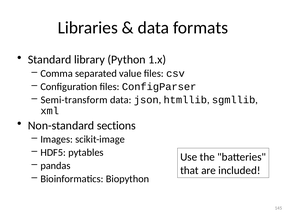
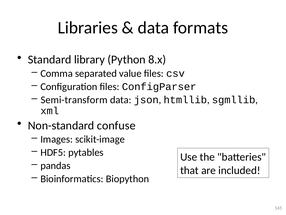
1.x: 1.x -> 8.x (157, 59)
sections: sections -> confuse (116, 125)
